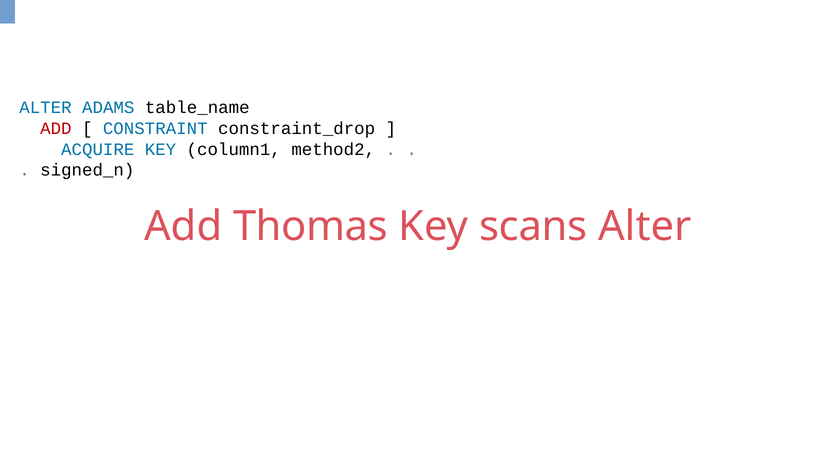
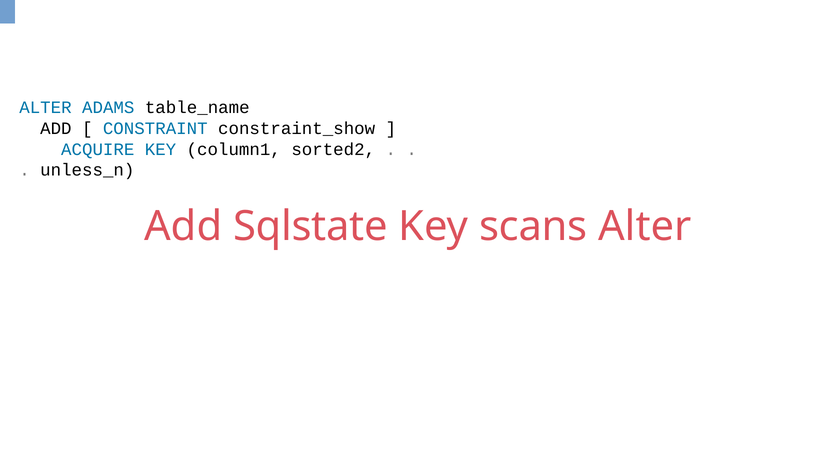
ADD colour: red -> black (56, 128)
constraint_drop: constraint_drop -> constraint_show (297, 128)
method2: method2 -> sorted2 (333, 149)
signed_n: signed_n -> unless_n (87, 170)
Thomas: Thomas -> Sqlstate (310, 227)
